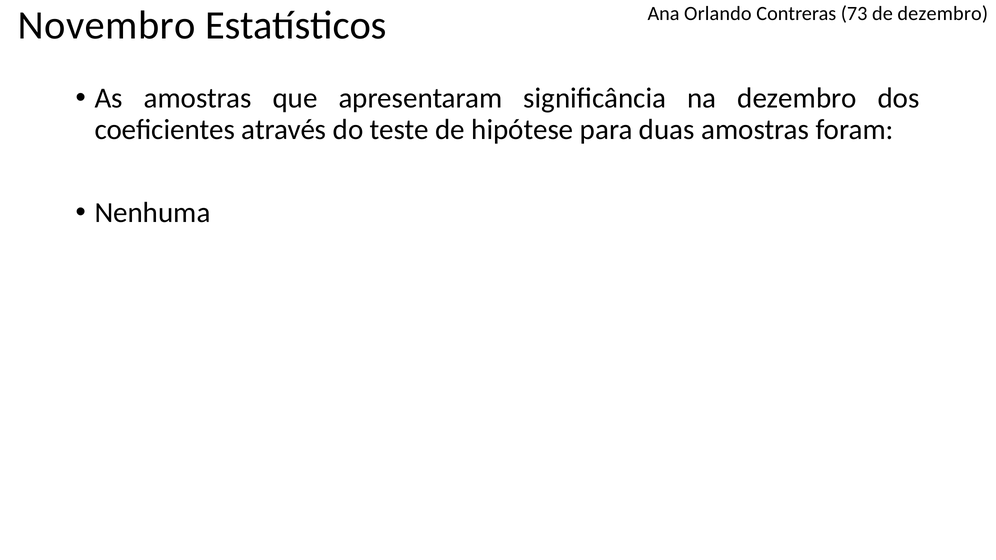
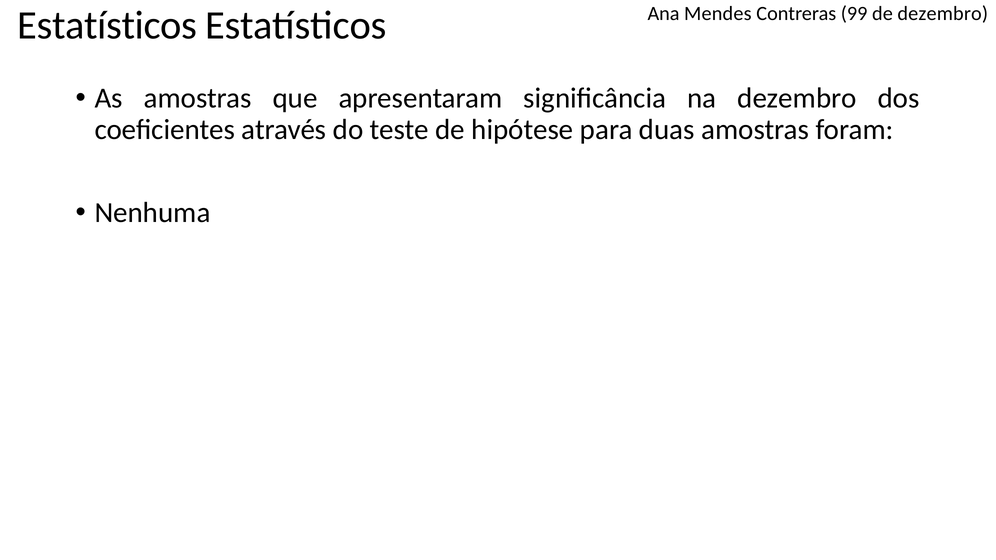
Orlando: Orlando -> Mendes (718, 14)
73: 73 -> 99 (854, 14)
Novembro: Novembro -> Estatísticos (107, 25)
